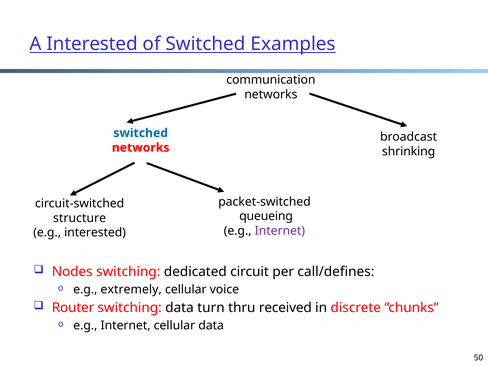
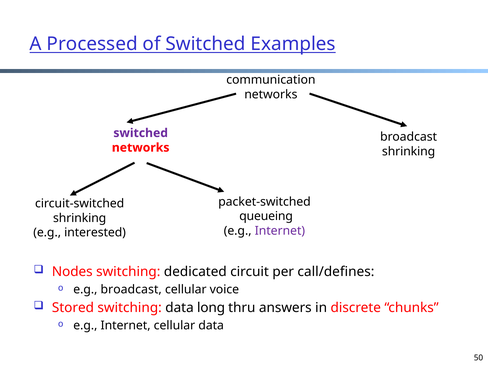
A Interested: Interested -> Processed (92, 44)
switched colour: blue -> purple (141, 133)
structure: structure -> shrinking (80, 218)
e.g extremely: extremely -> broadcast (131, 290)
Router: Router -> Stored (73, 308)
turn: turn -> long (211, 308)
received: received -> answers (285, 308)
